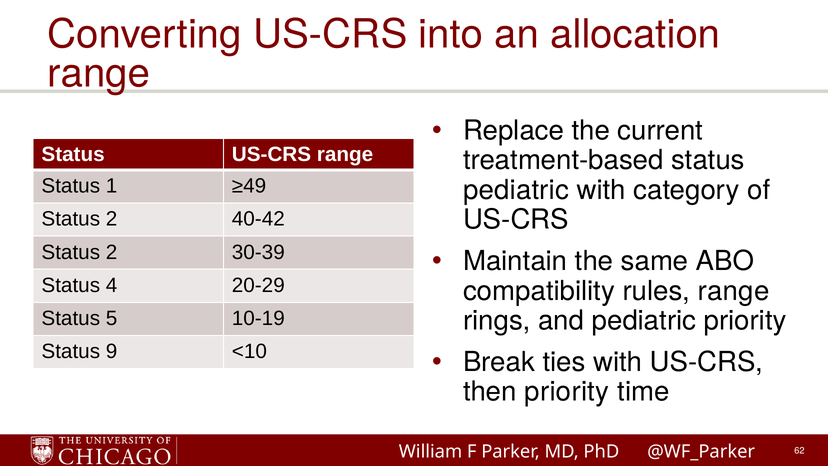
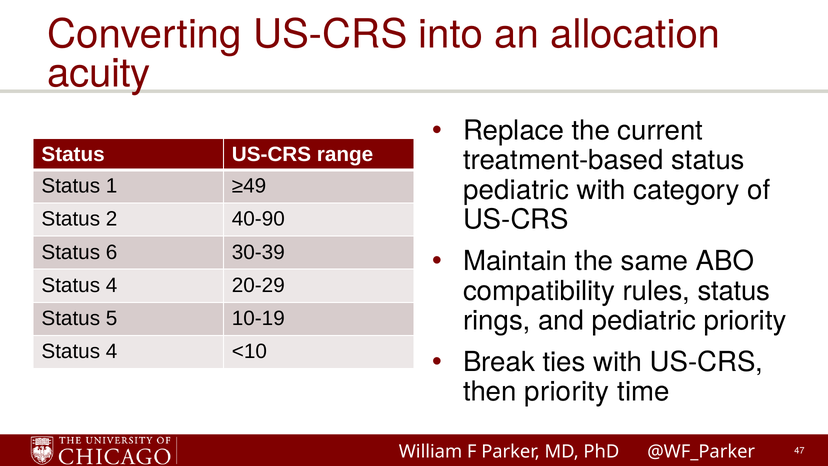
range: range -> acuity (99, 73)
40-42: 40-42 -> 40-90 (258, 219)
2: 2 -> 6 (112, 252)
rules range: range -> status (734, 291)
9: 9 -> 4 (112, 352)
62: 62 -> 47 (799, 451)
